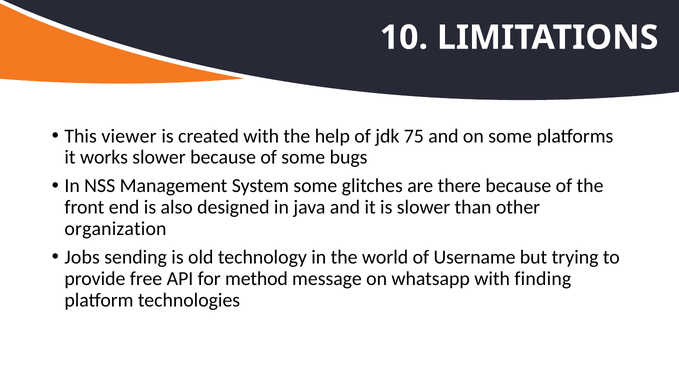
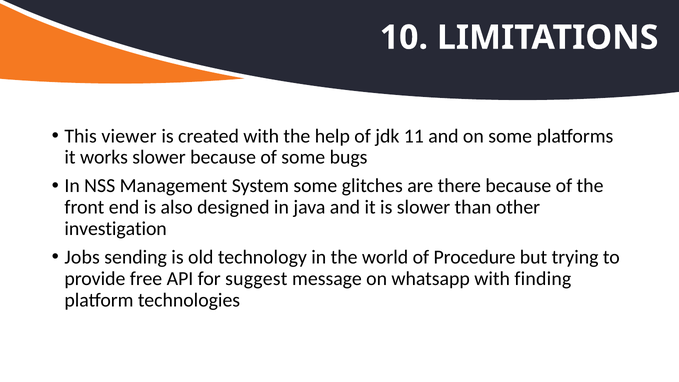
75: 75 -> 11 (414, 136)
organization: organization -> investigation (116, 229)
Username: Username -> Procedure (475, 257)
method: method -> suggest (256, 279)
